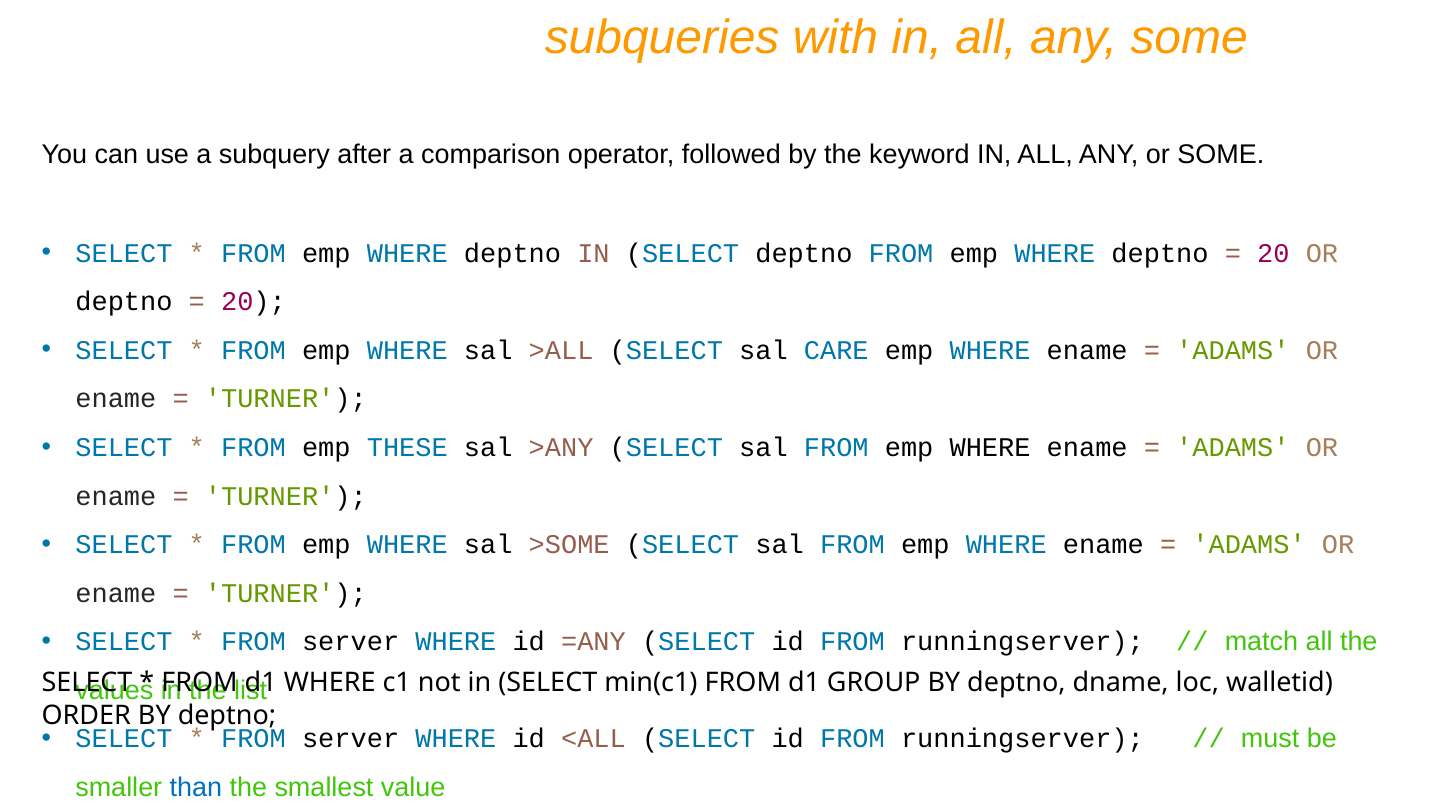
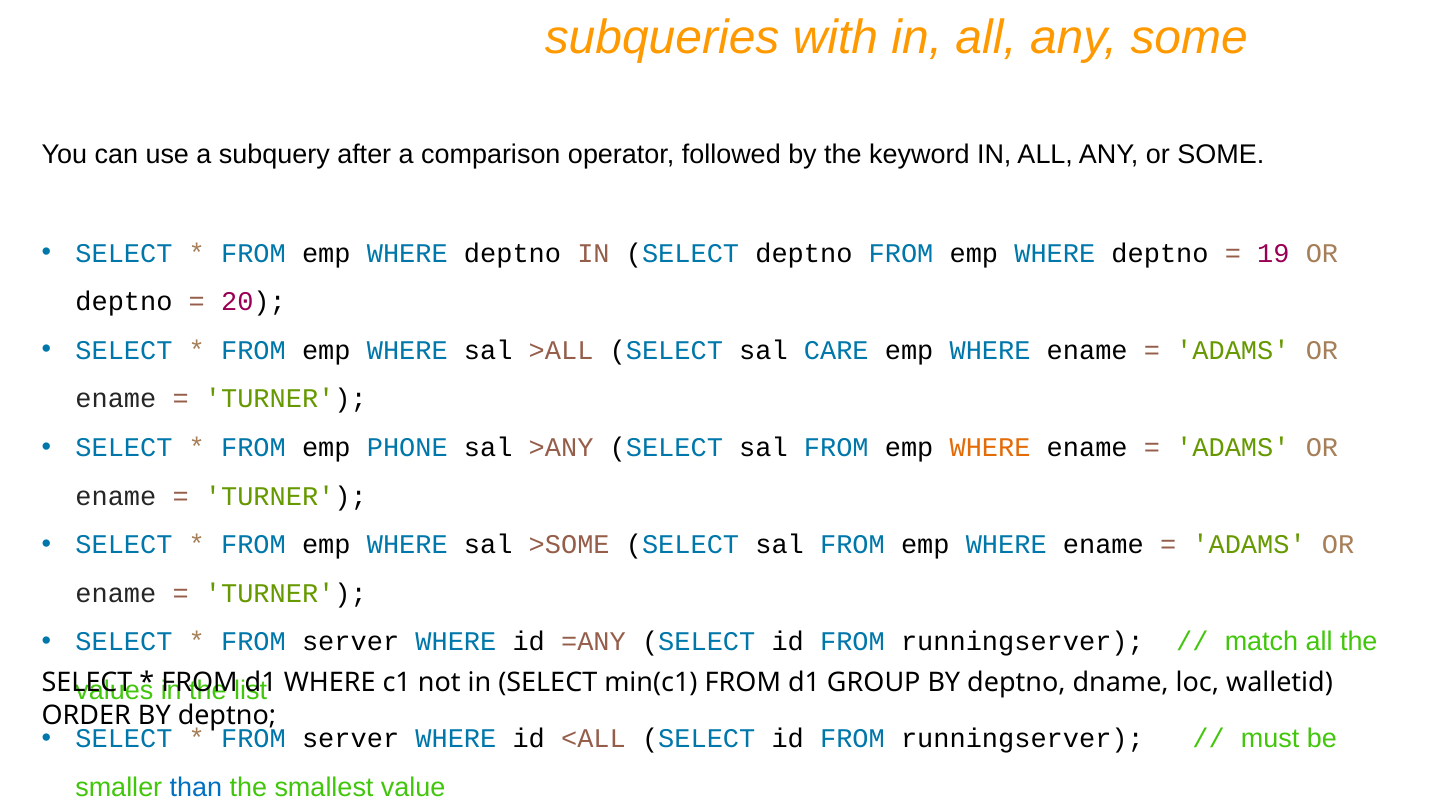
20: 20 -> 19 (1273, 254)
THESE: THESE -> PHONE (407, 448)
WHERE colour: black -> orange (990, 448)
